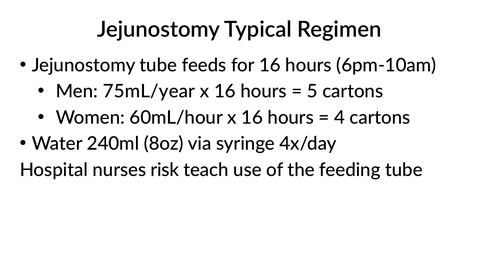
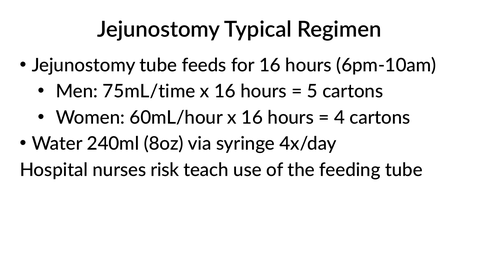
75mL/year: 75mL/year -> 75mL/time (149, 91)
